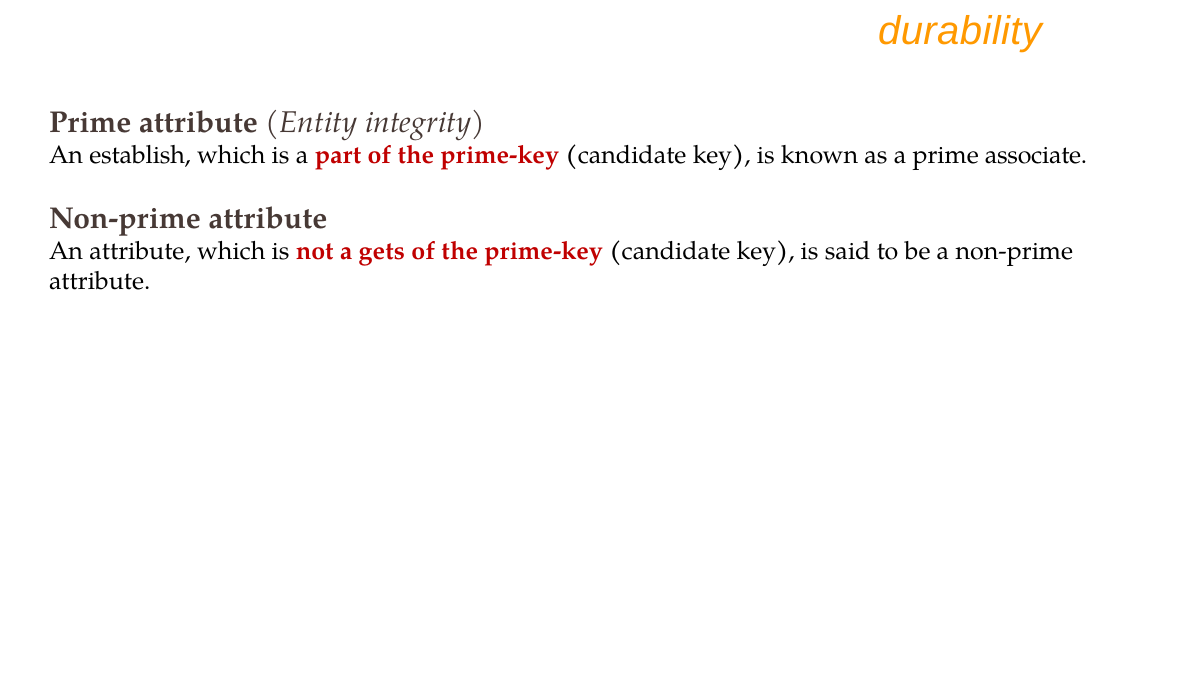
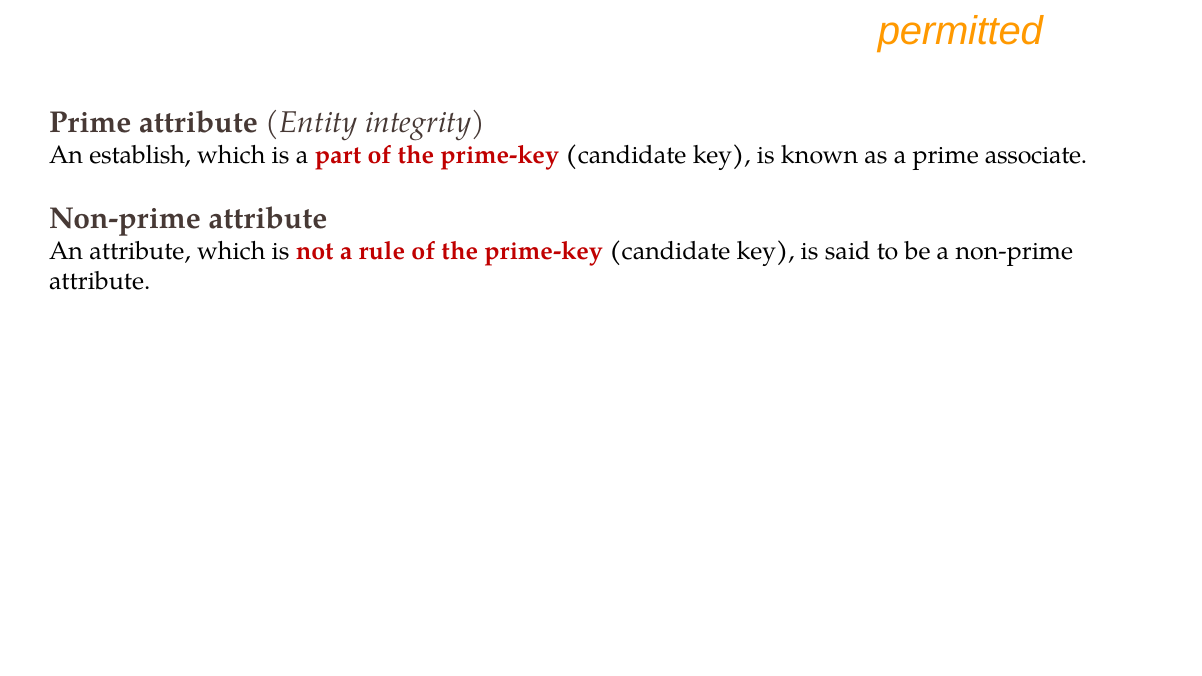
durability: durability -> permitted (960, 31)
gets: gets -> rule (382, 251)
